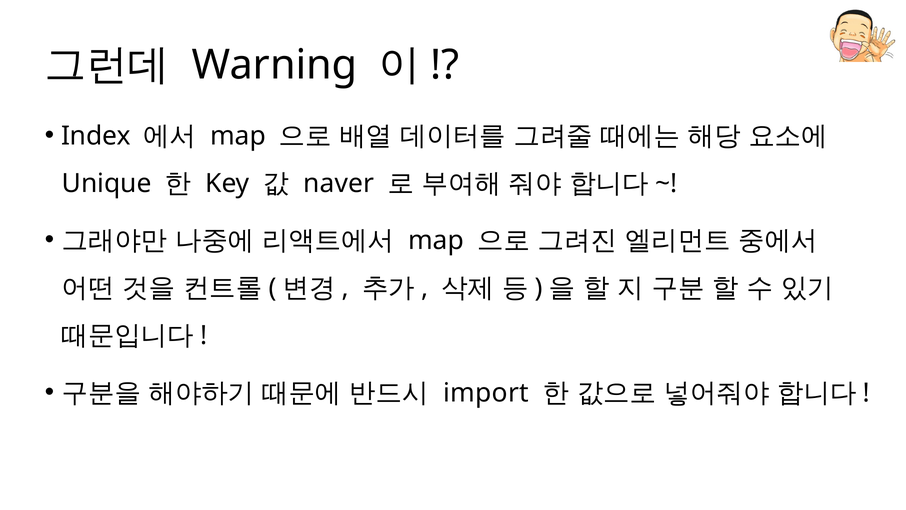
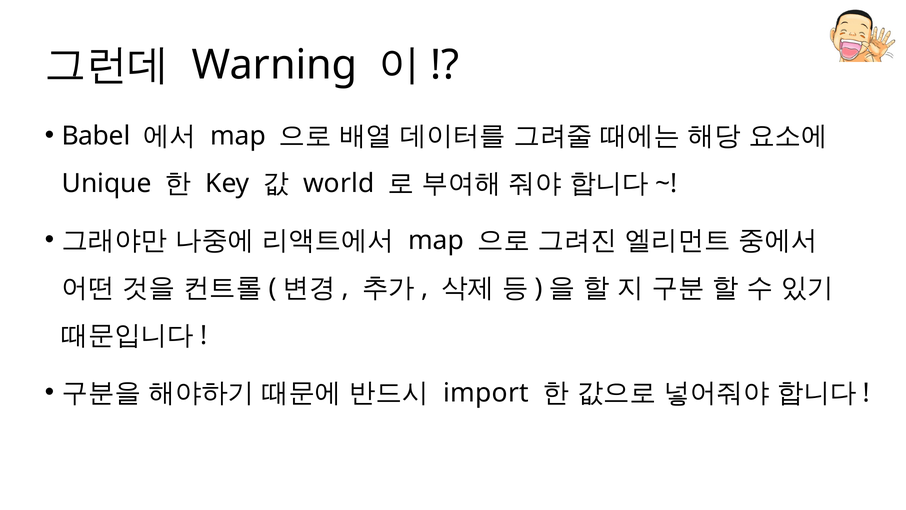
Index: Index -> Babel (96, 136)
naver: naver -> world (339, 183)
